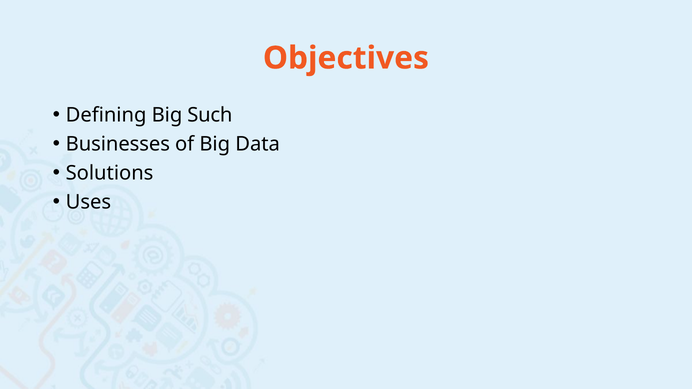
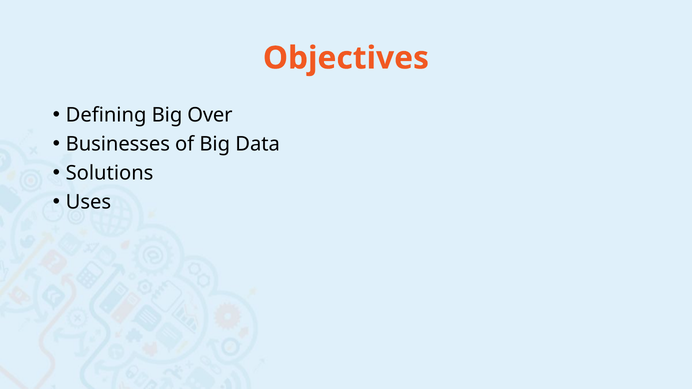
Such: Such -> Over (210, 115)
